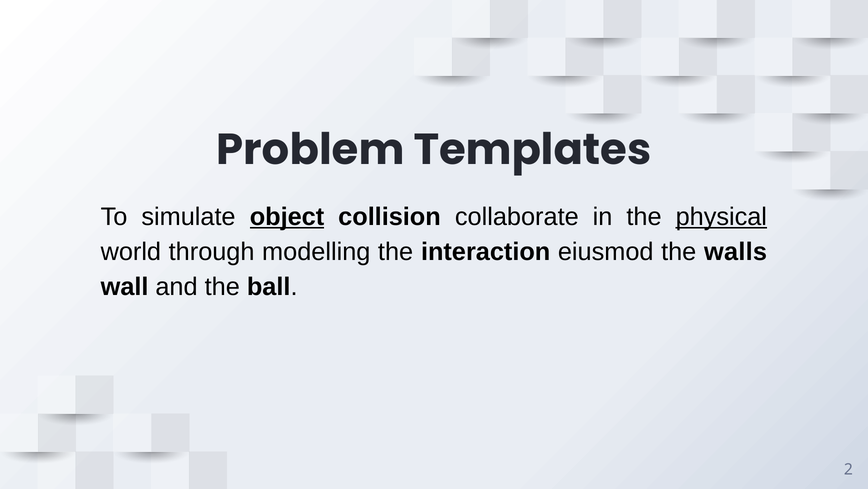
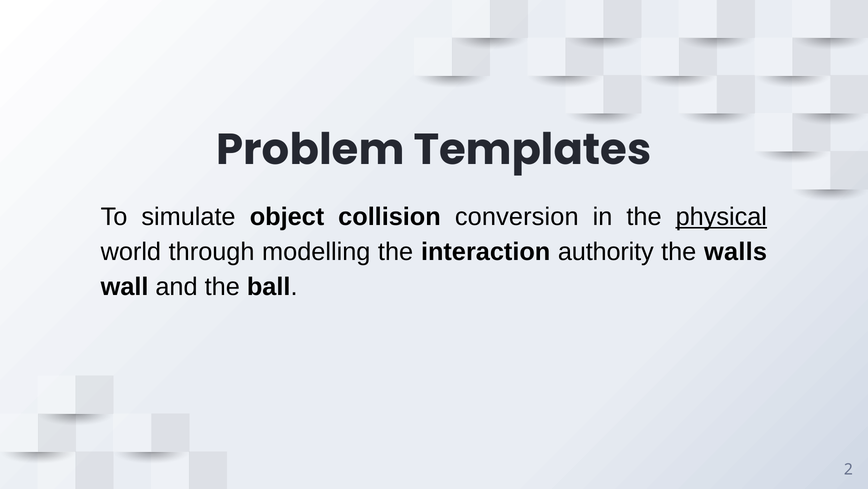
object underline: present -> none (287, 217)
collaborate: collaborate -> conversion (517, 217)
eiusmod: eiusmod -> authority (606, 252)
